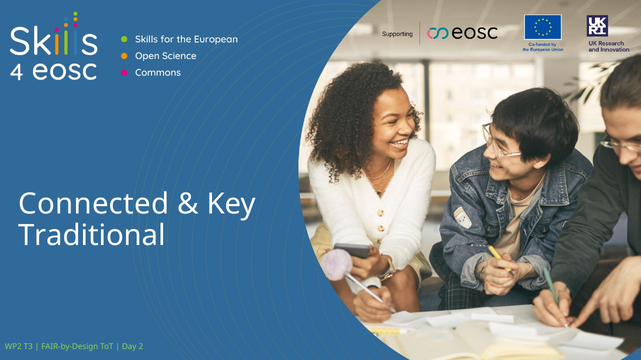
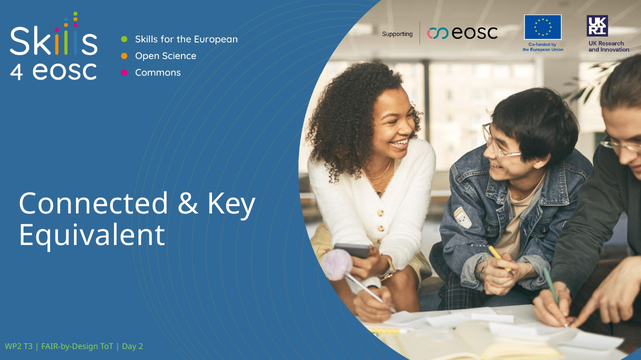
Traditional: Traditional -> Equivalent (92, 236)
